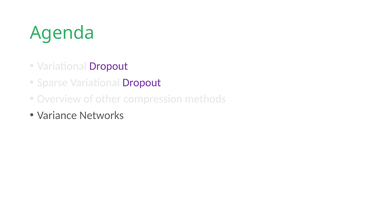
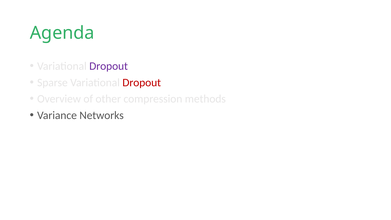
Dropout colour: purple -> red (142, 83)
